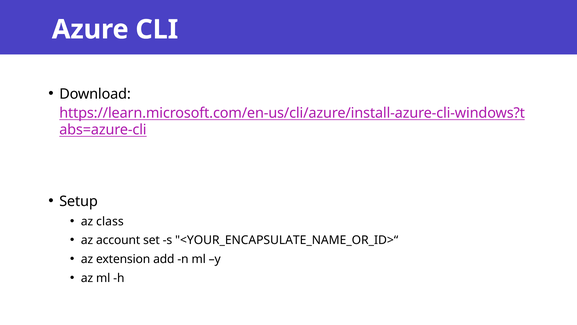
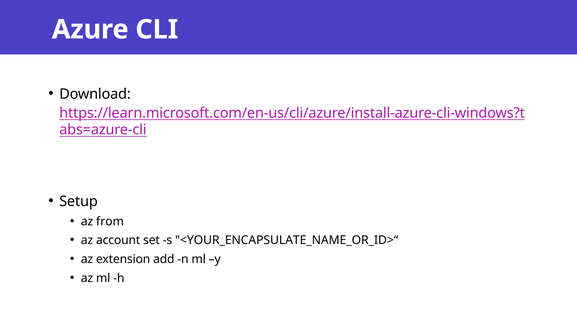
class: class -> from (110, 221)
